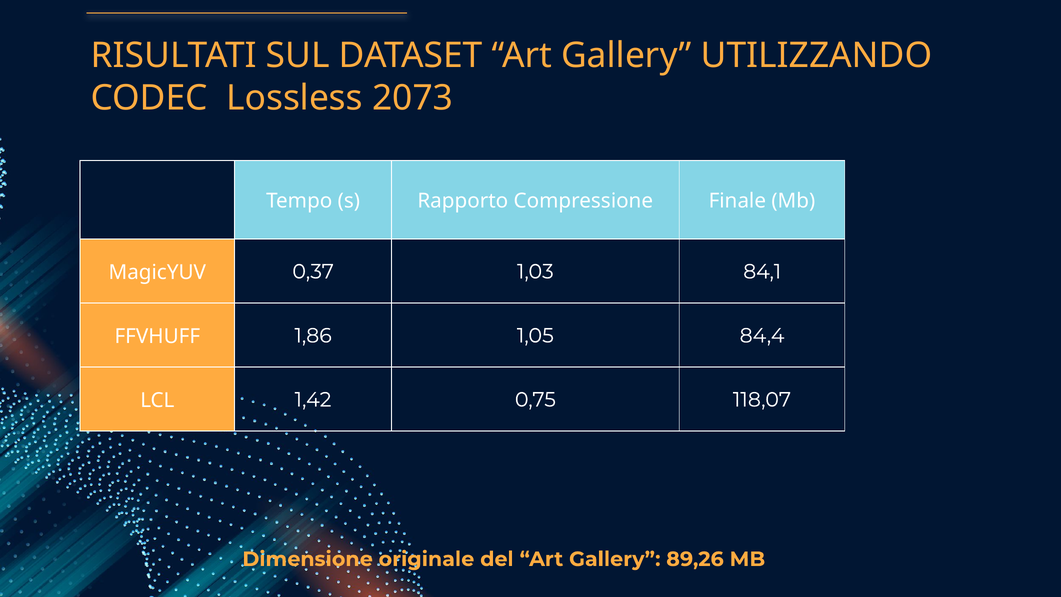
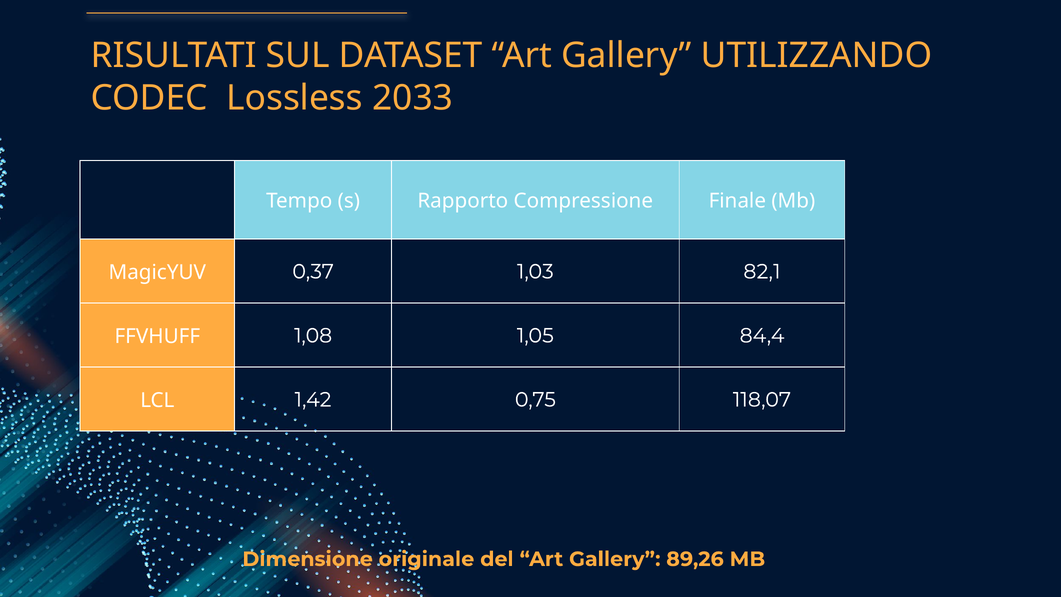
2073: 2073 -> 2033 (413, 98)
84,1: 84,1 -> 82,1 (762, 272)
1,86: 1,86 -> 1,08 (313, 336)
